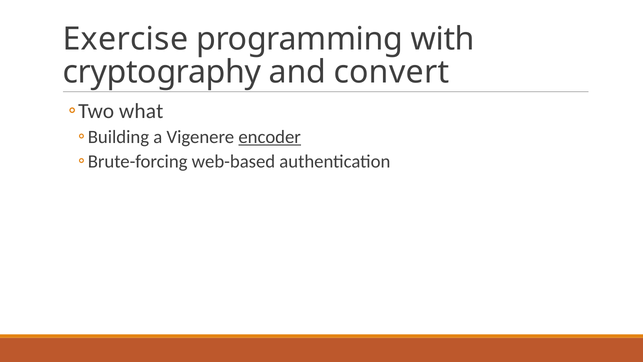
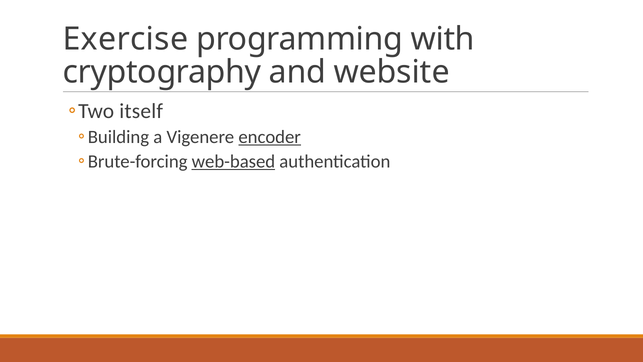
convert: convert -> website (392, 72)
what: what -> itself (141, 111)
web-based underline: none -> present (233, 161)
